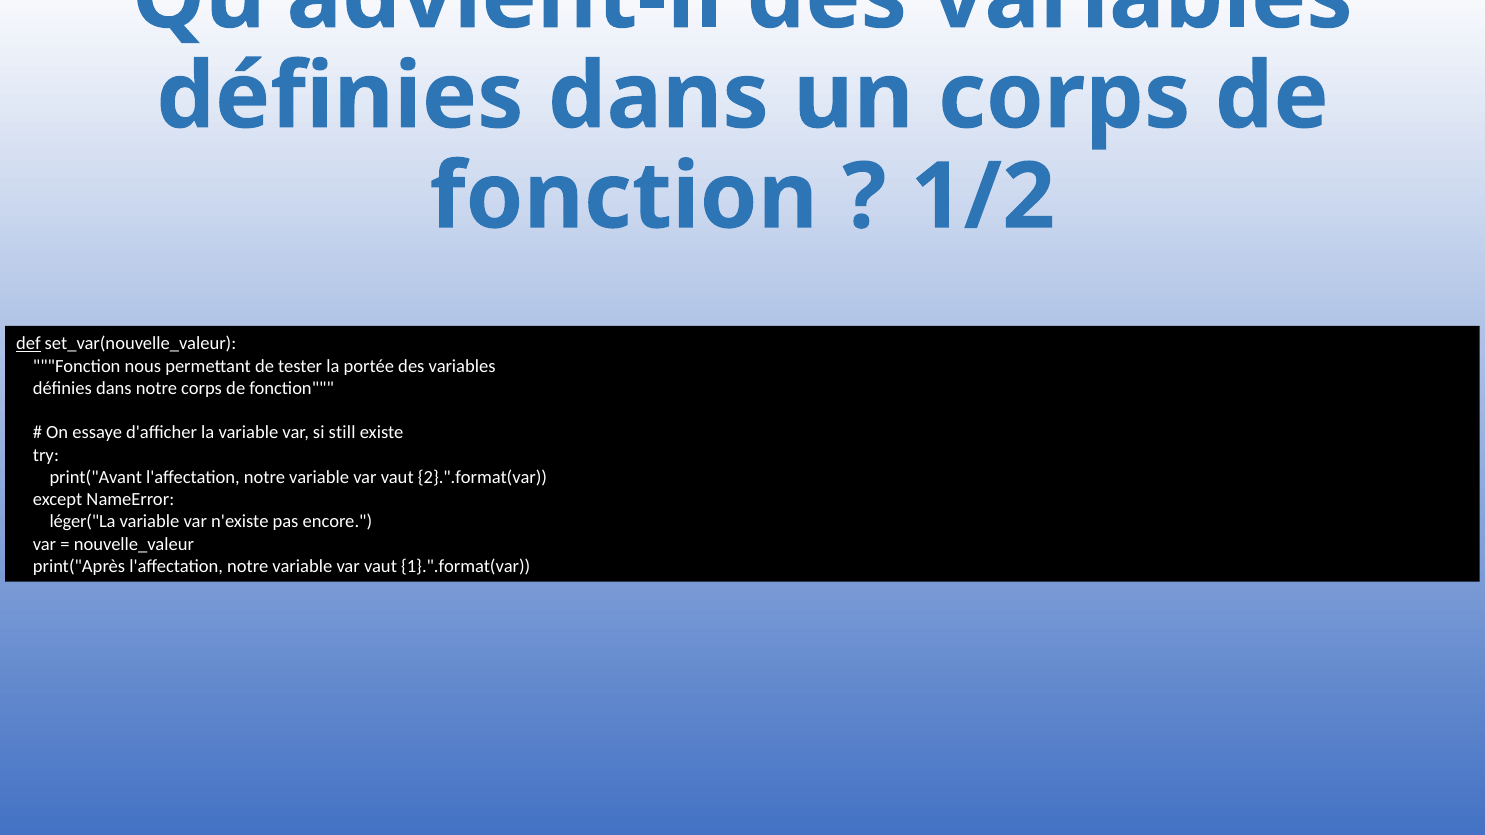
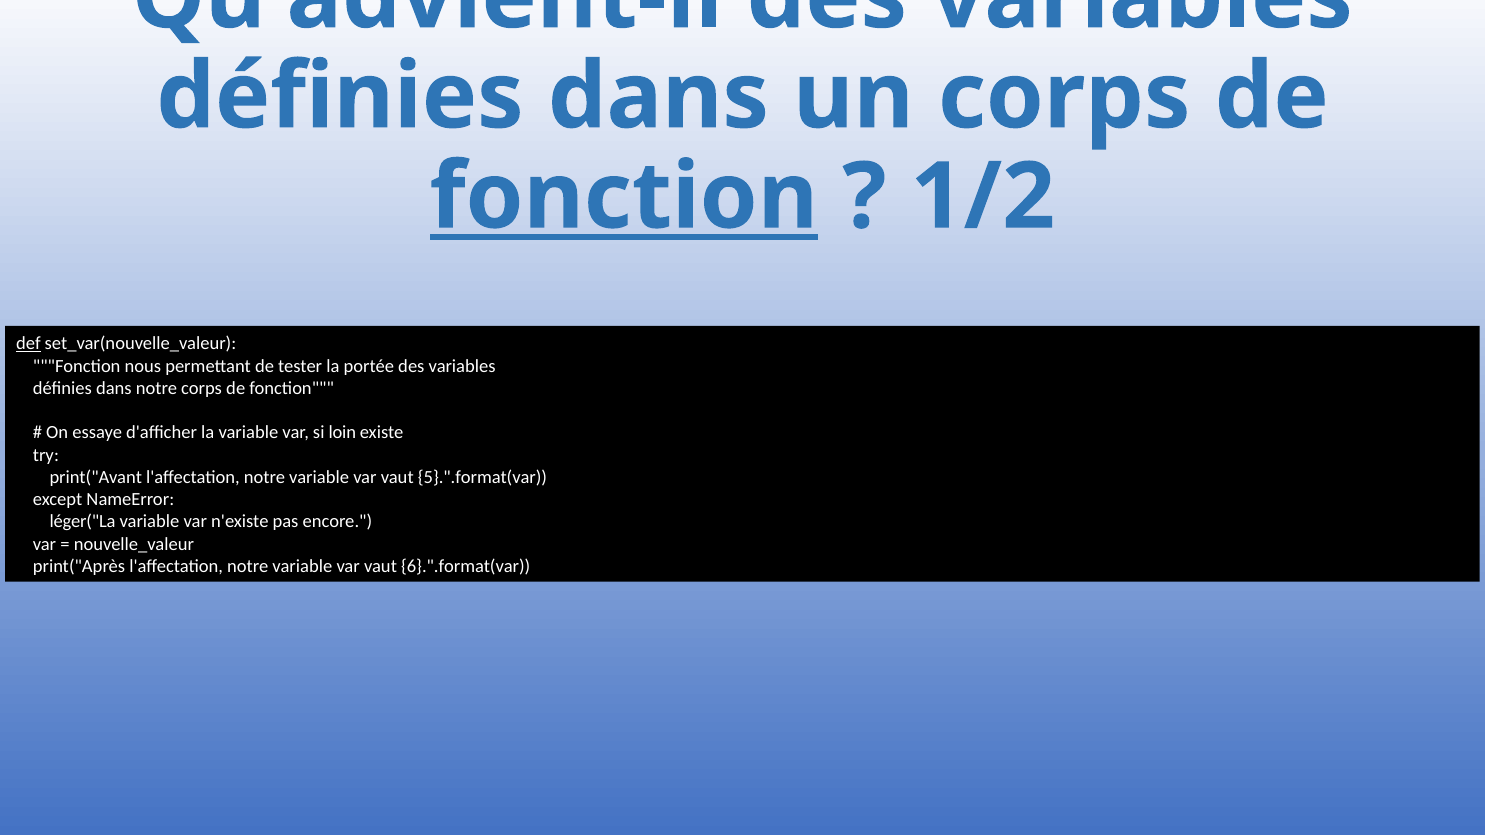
fonction underline: none -> present (624, 197)
still: still -> loin (342, 433)
2}.".format(var: 2}.".format(var -> 5}.".format(var (482, 478)
1}.".format(var: 1}.".format(var -> 6}.".format(var (466, 567)
